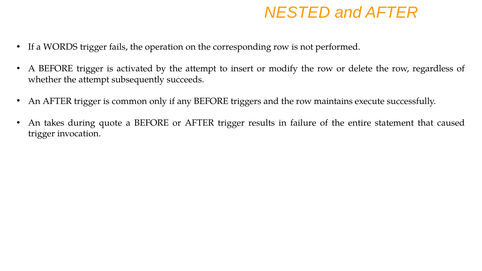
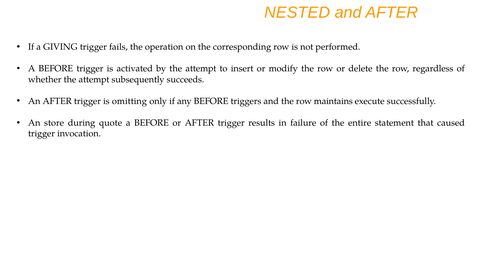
WORDS: WORDS -> GIVING (60, 47)
common: common -> omitting (129, 101)
takes: takes -> store (54, 123)
